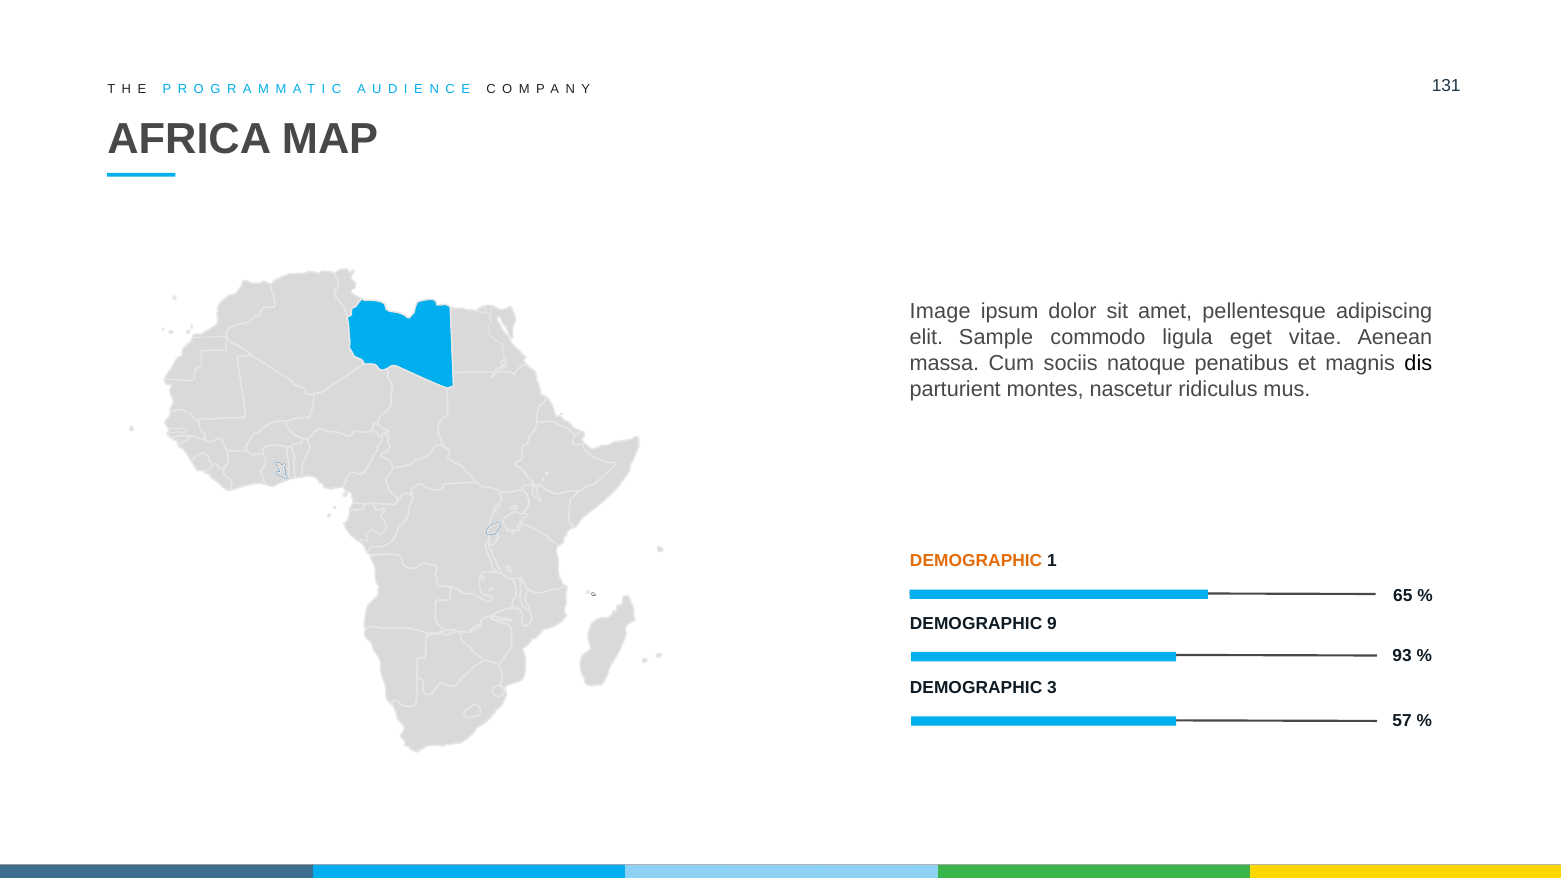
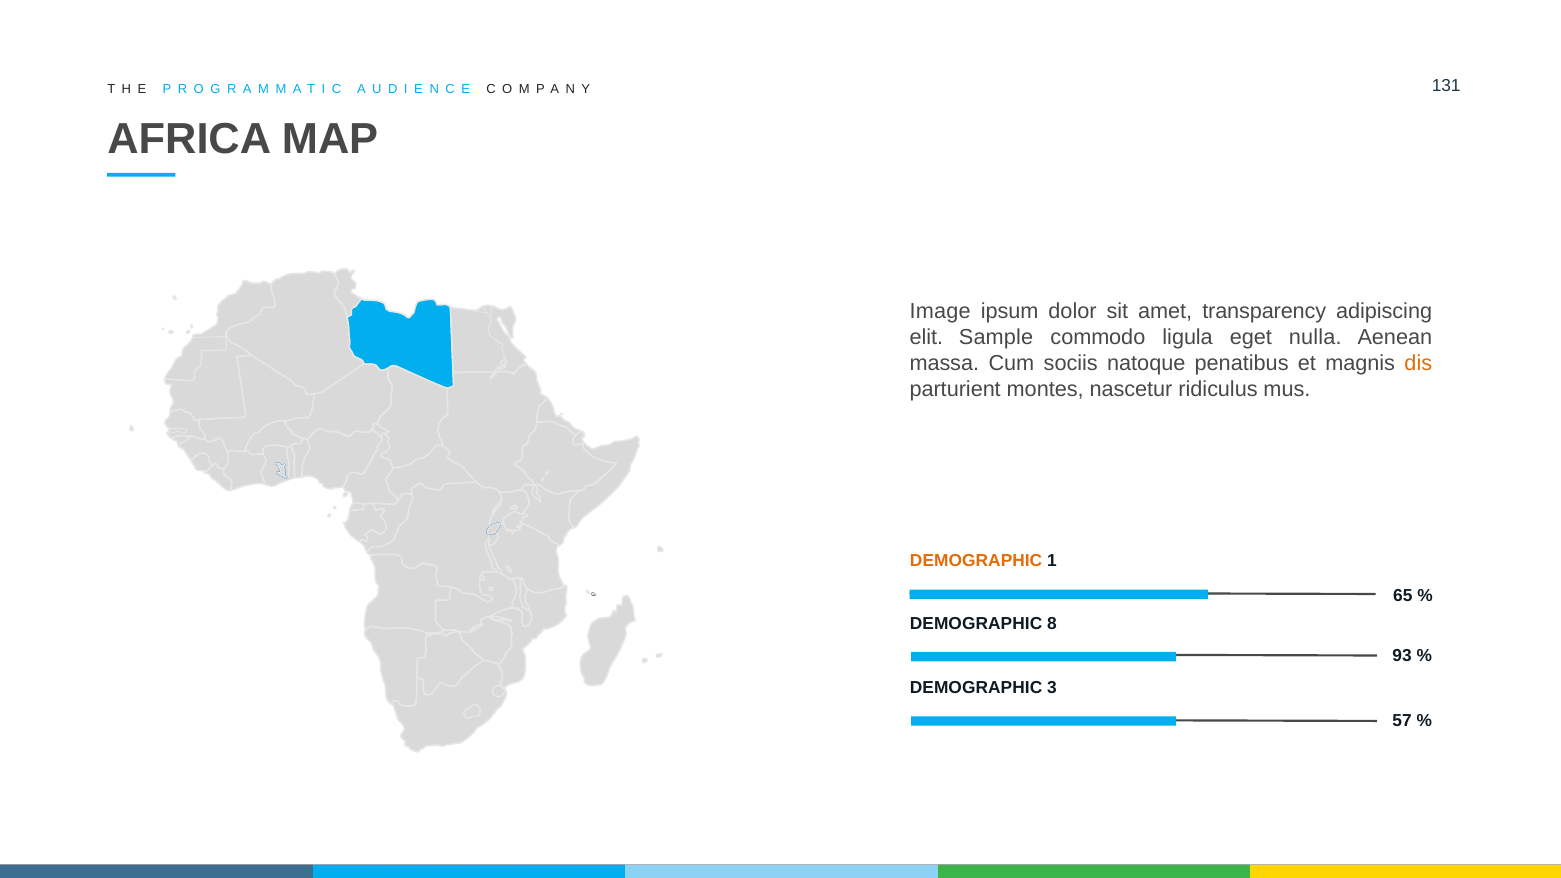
pellentesque: pellentesque -> transparency (1264, 311)
vitae: vitae -> nulla (1315, 337)
dis colour: black -> orange (1418, 363)
9: 9 -> 8 (1052, 624)
